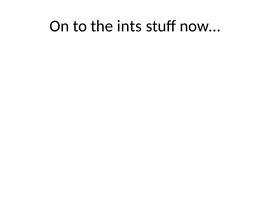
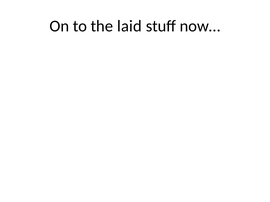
ints: ints -> laid (129, 26)
